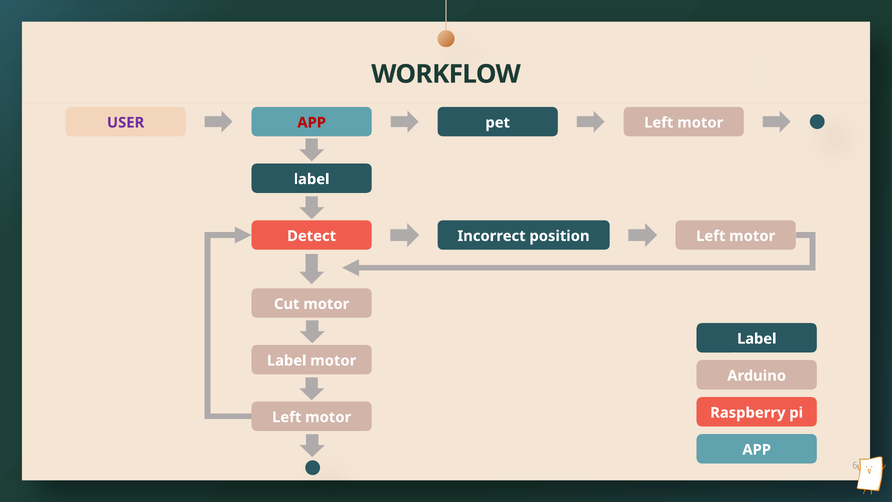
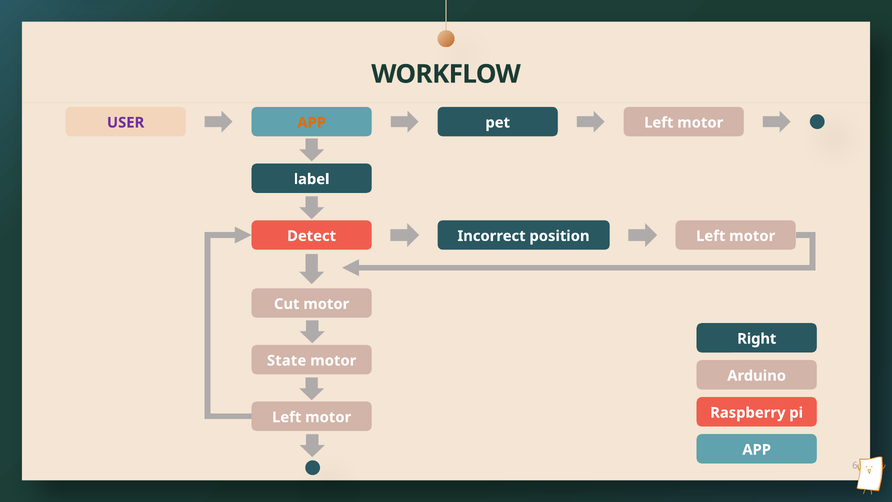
APP colour: red -> orange (312, 123)
Label: Label -> Right (757, 339)
Label: Label -> State (287, 360)
